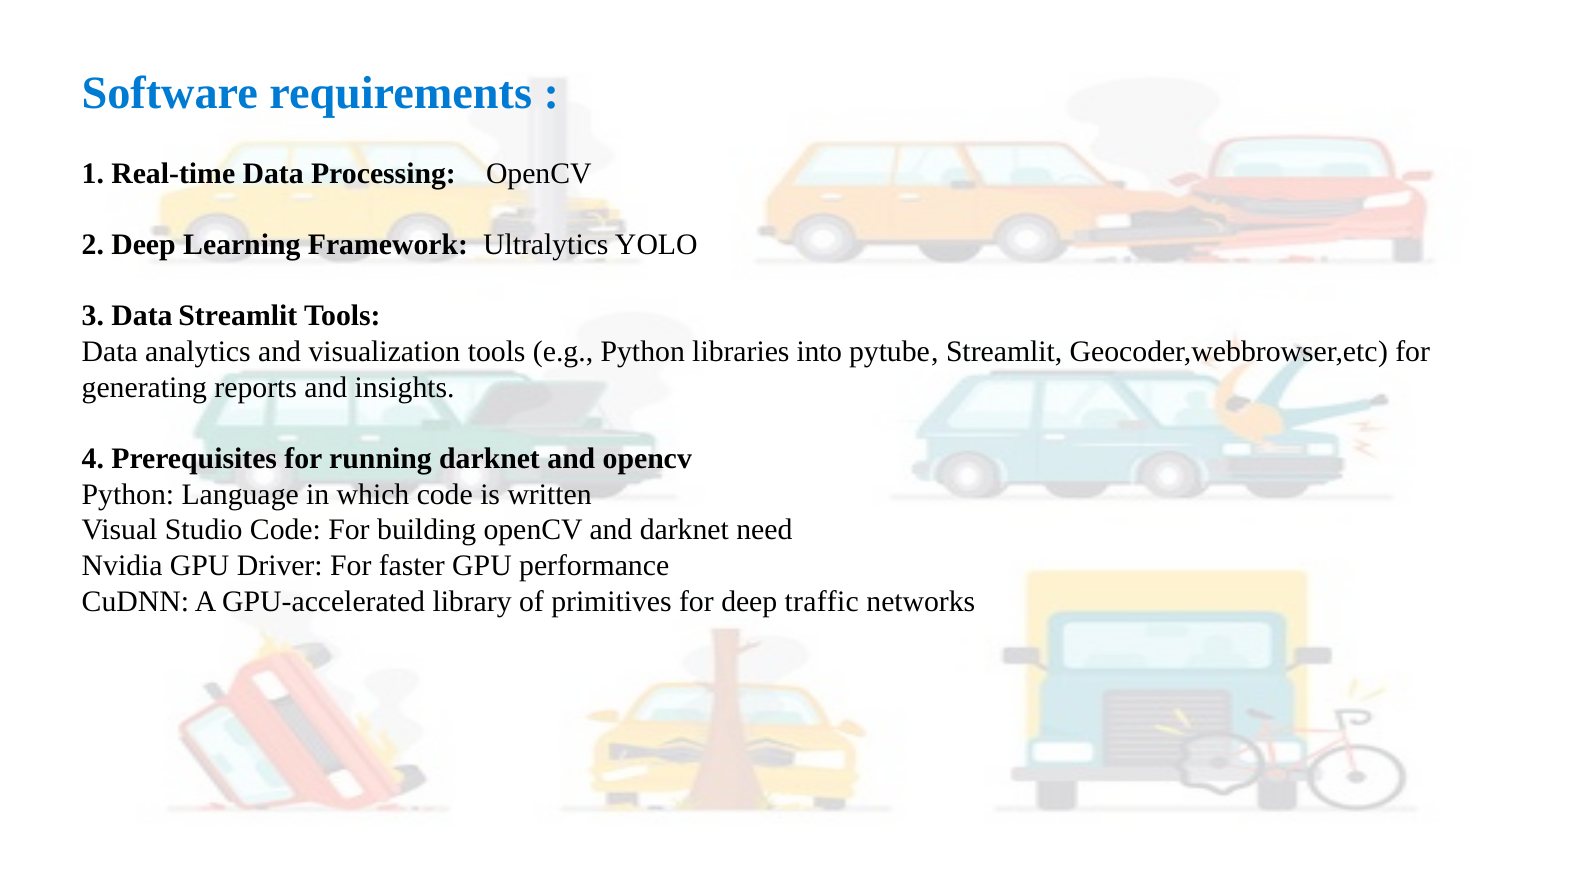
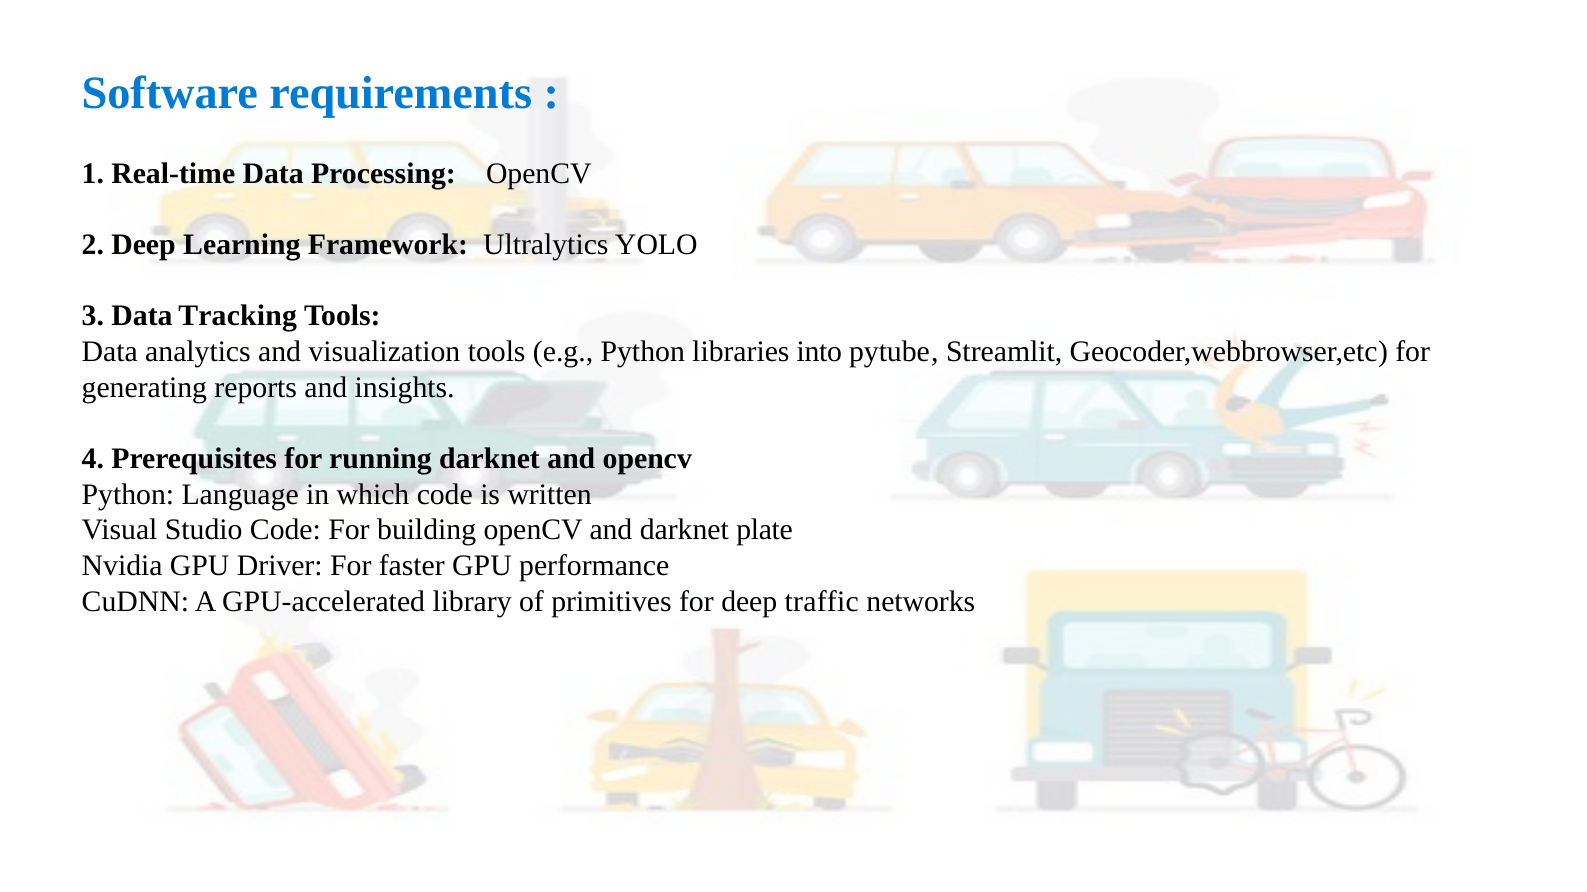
Data Streamlit: Streamlit -> Tracking (238, 316)
need: need -> plate (765, 530)
